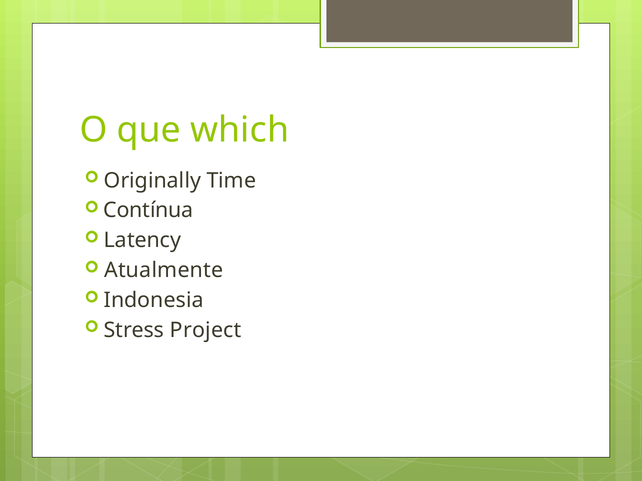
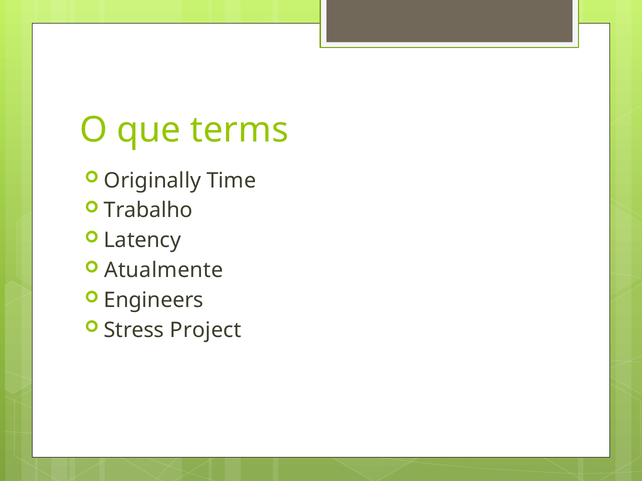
which: which -> terms (240, 130)
Contínua: Contínua -> Trabalho (148, 211)
Indonesia: Indonesia -> Engineers (154, 301)
